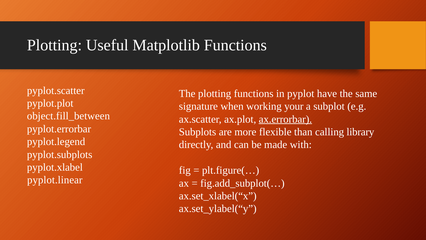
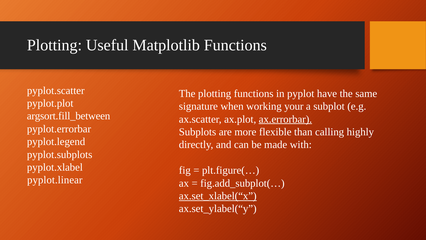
object.fill_between: object.fill_between -> argsort.fill_between (69, 116)
library: library -> highly (360, 132)
ax.set_xlabel(“x underline: none -> present (218, 196)
